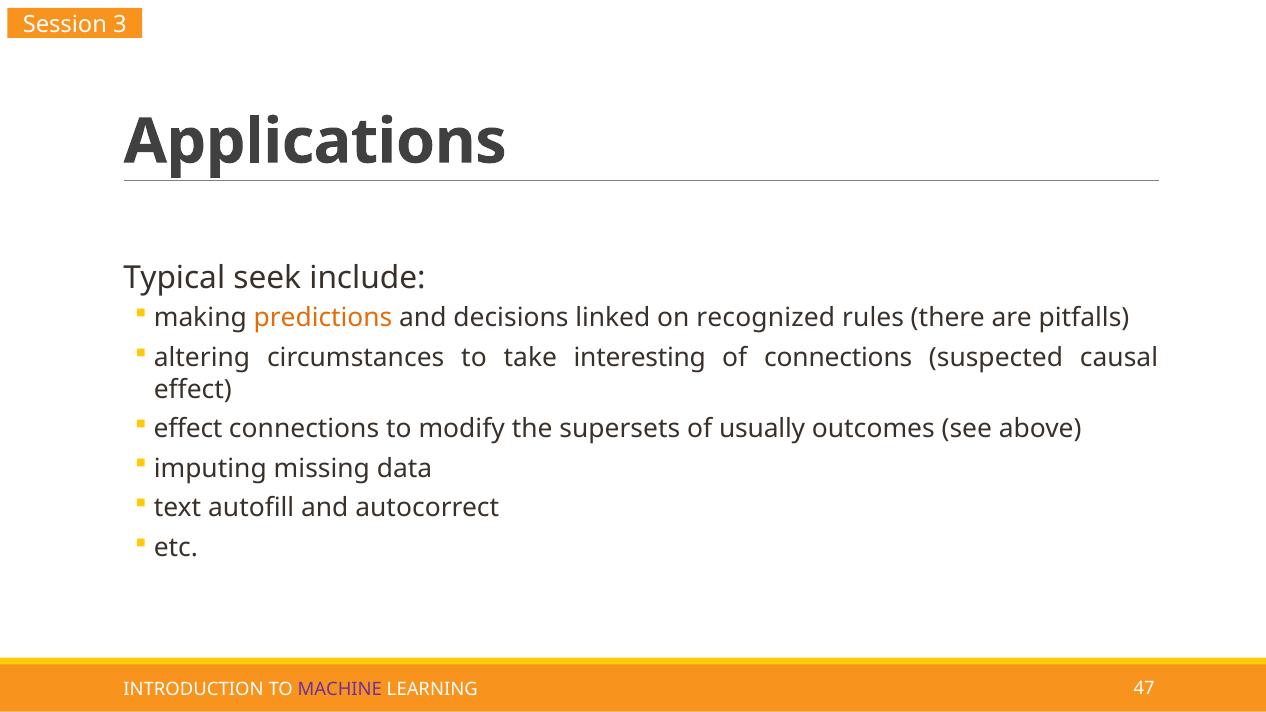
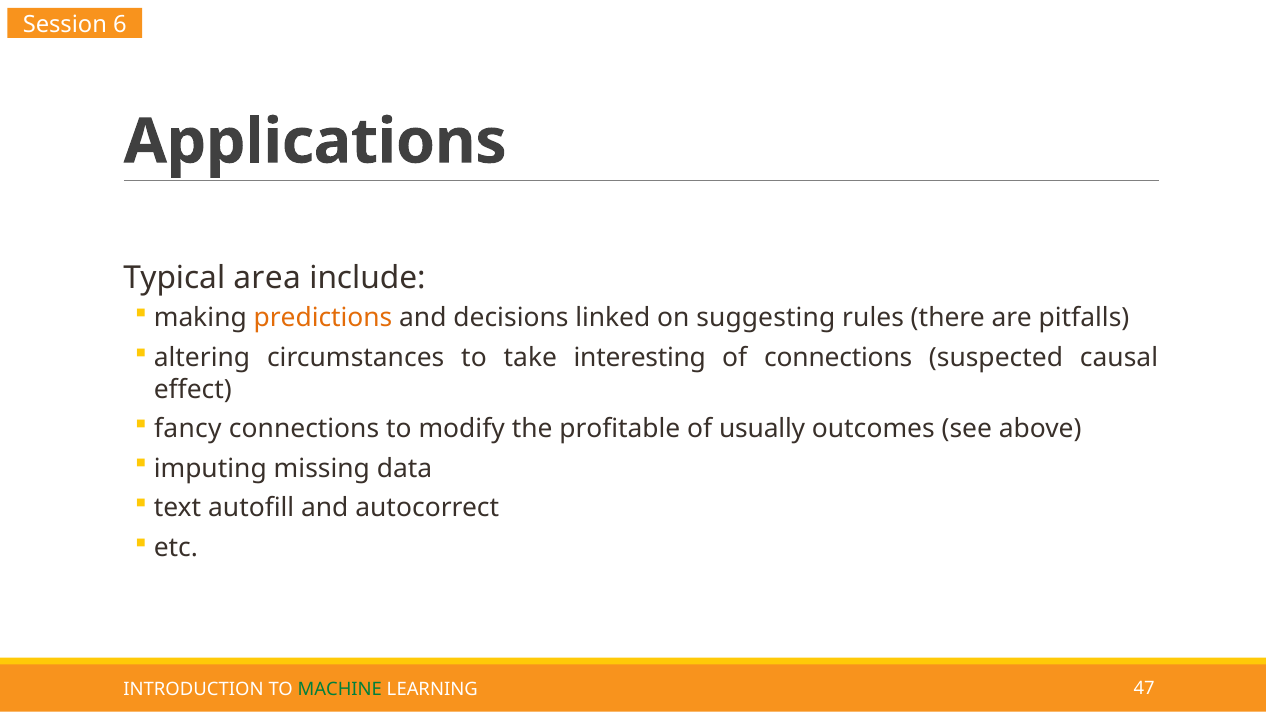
3: 3 -> 6 (120, 25)
seek: seek -> area (267, 278)
recognized: recognized -> suggesting (766, 318)
effect: effect -> fancy (188, 429)
supersets: supersets -> profitable (620, 429)
MACHINE colour: purple -> green (340, 690)
